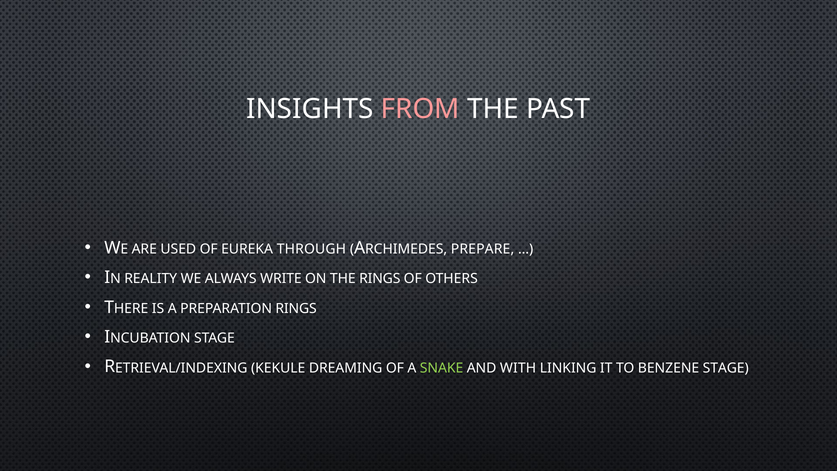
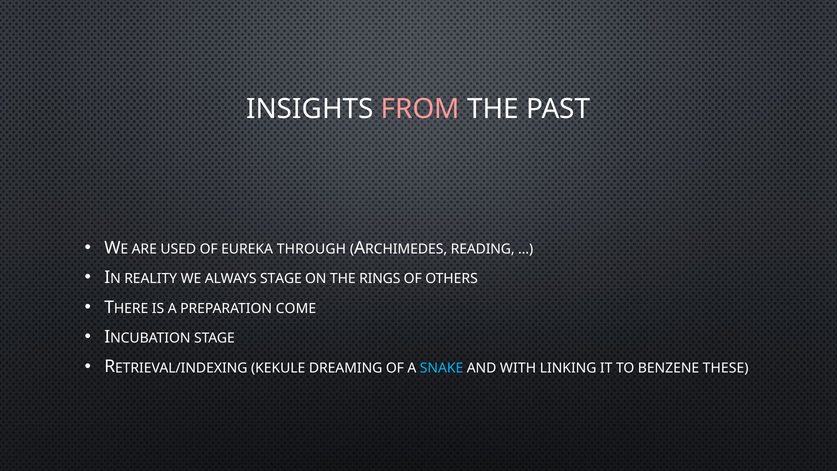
PREPARE: PREPARE -> READING (483, 249)
ALWAYS WRITE: WRITE -> STAGE (281, 279)
PREPARATION RINGS: RINGS -> COME (296, 308)
SNAKE colour: light green -> light blue (442, 368)
BENZENE STAGE: STAGE -> THESE (726, 368)
